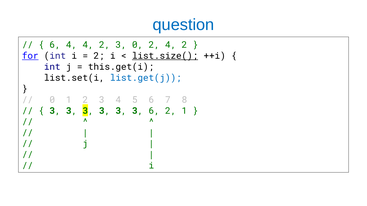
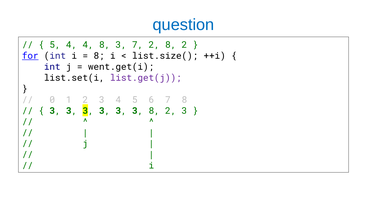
6: 6 -> 5 (55, 45)
4 4 2: 2 -> 8 (105, 45)
3 0: 0 -> 7 (138, 45)
2 4: 4 -> 8 (171, 45)
2: 2 -> 8 (99, 56)
list.size( underline: present -> none (165, 56)
this.get(i: this.get(i -> went.get(i (121, 67)
list.get(j colour: blue -> purple (146, 78)
3 6: 6 -> 8 (154, 111)
1: 1 -> 3 (184, 111)
